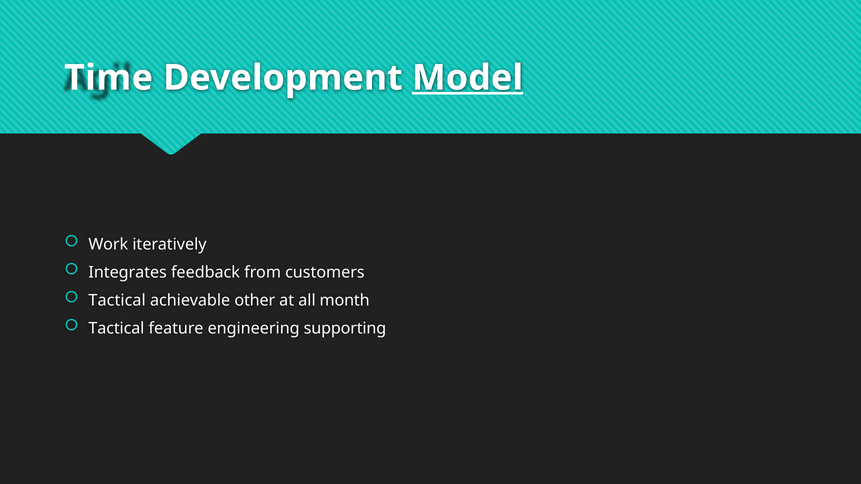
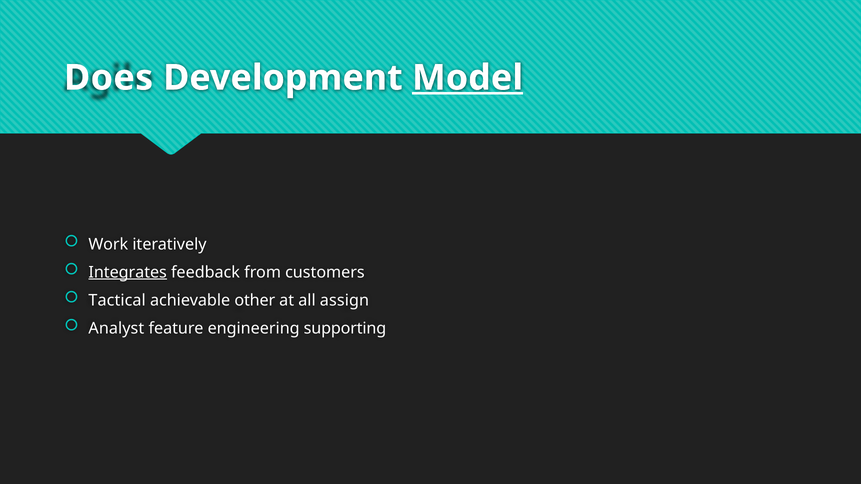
Time: Time -> Does (109, 78)
Integrates underline: none -> present (128, 272)
month: month -> assign (344, 300)
Tactical: Tactical -> Analyst (116, 328)
